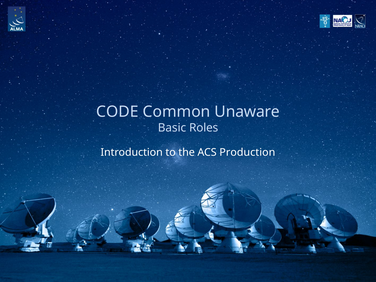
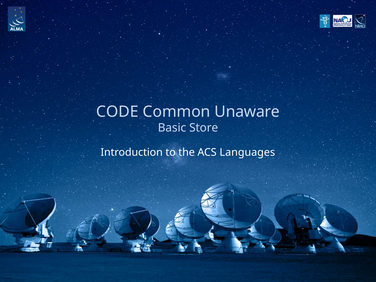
Roles: Roles -> Store (204, 128)
Production: Production -> Languages (247, 152)
